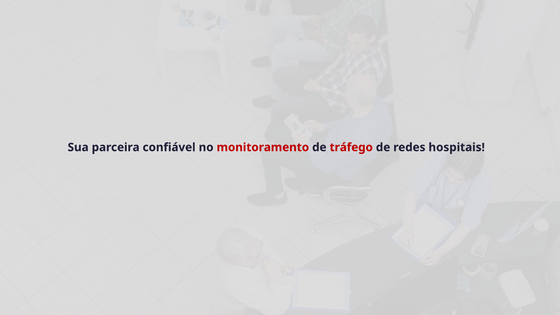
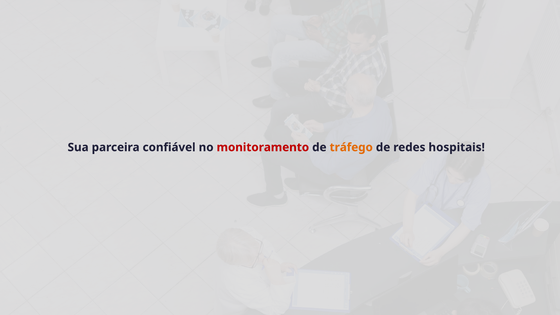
tráfego colour: red -> orange (351, 147)
